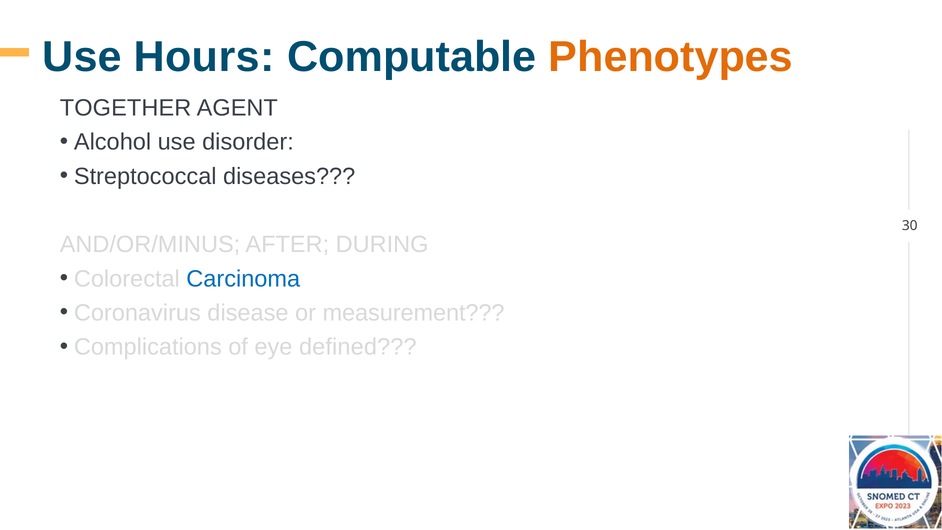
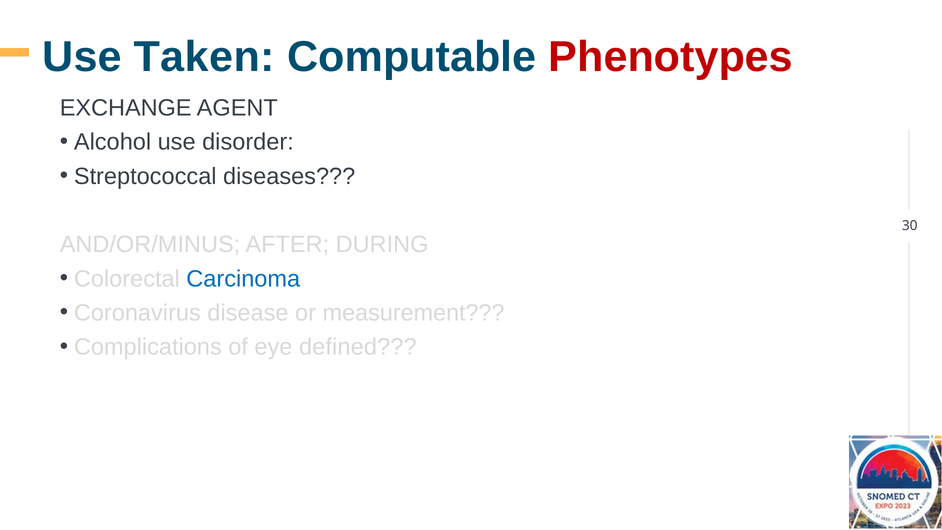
Hours: Hours -> Taken (204, 57)
Phenotypes colour: orange -> red (671, 57)
TOGETHER: TOGETHER -> EXCHANGE (126, 108)
